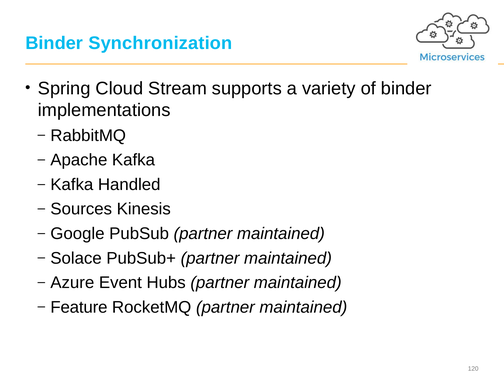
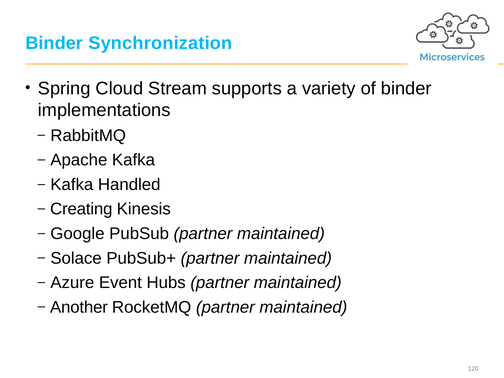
Sources: Sources -> Creating (81, 209)
Feature: Feature -> Another (79, 307)
